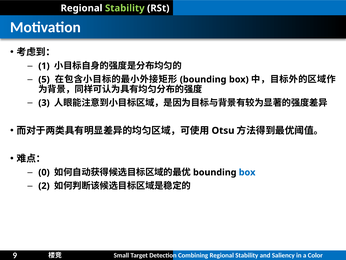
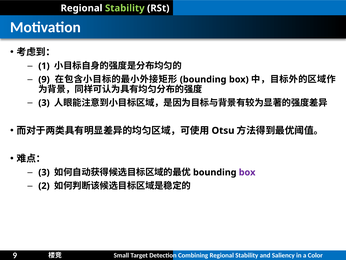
5: 5 -> 9 (44, 79)
0: 0 -> 3 (44, 172)
box colour: blue -> purple (247, 172)
